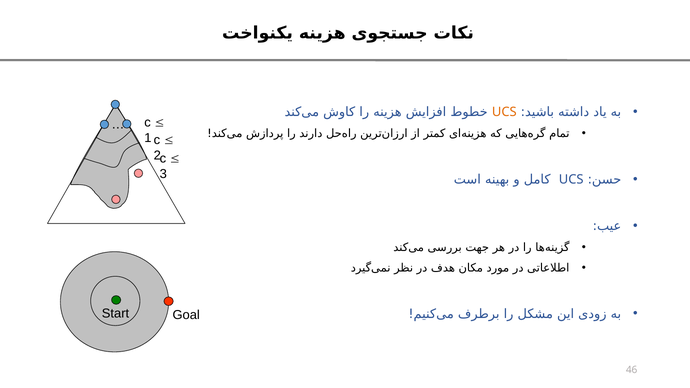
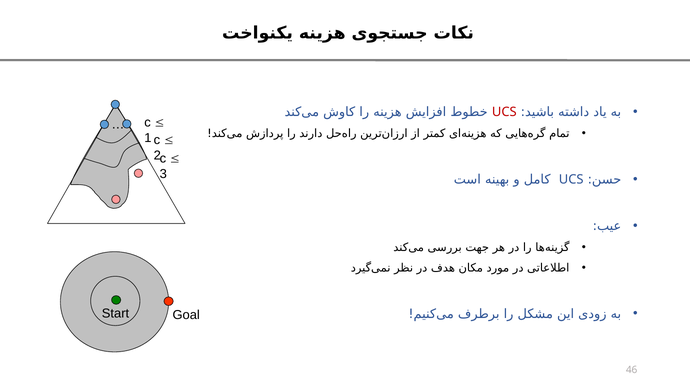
UCS colour: orange -> red (504, 112)
